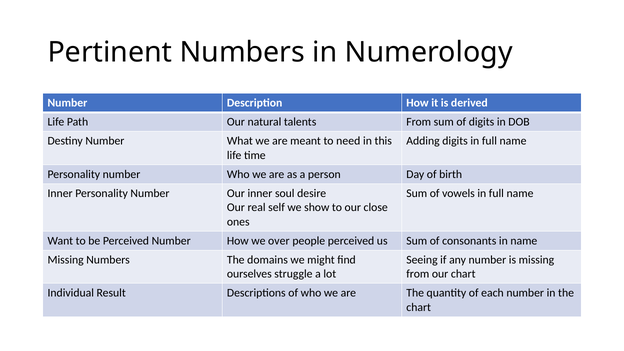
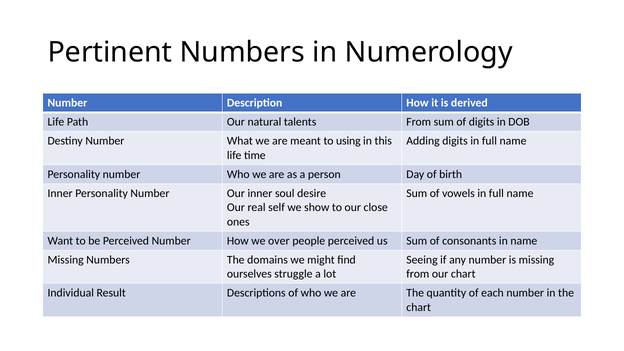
need: need -> using (348, 141)
